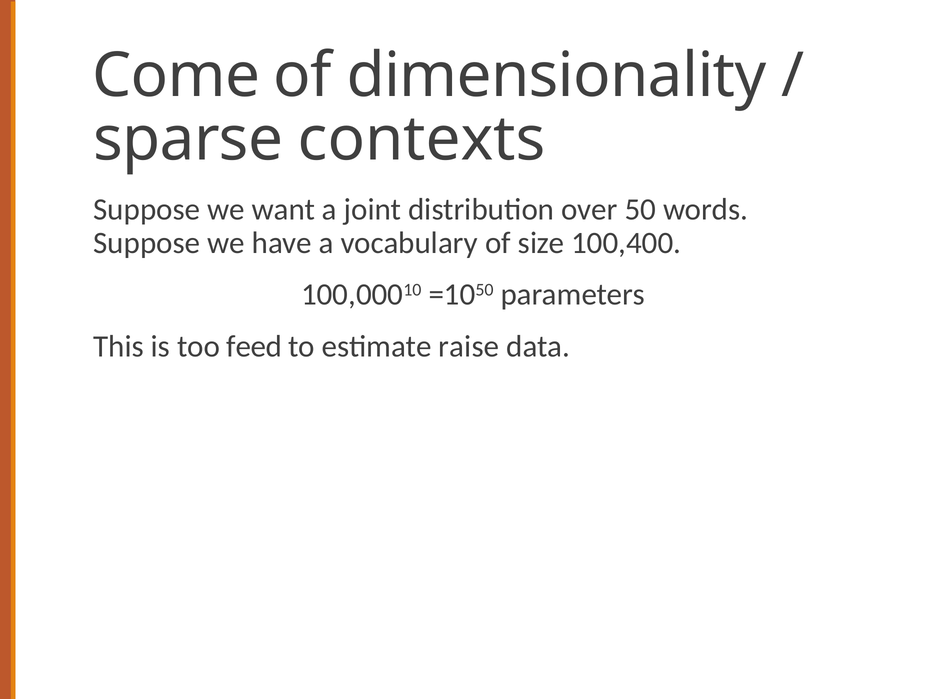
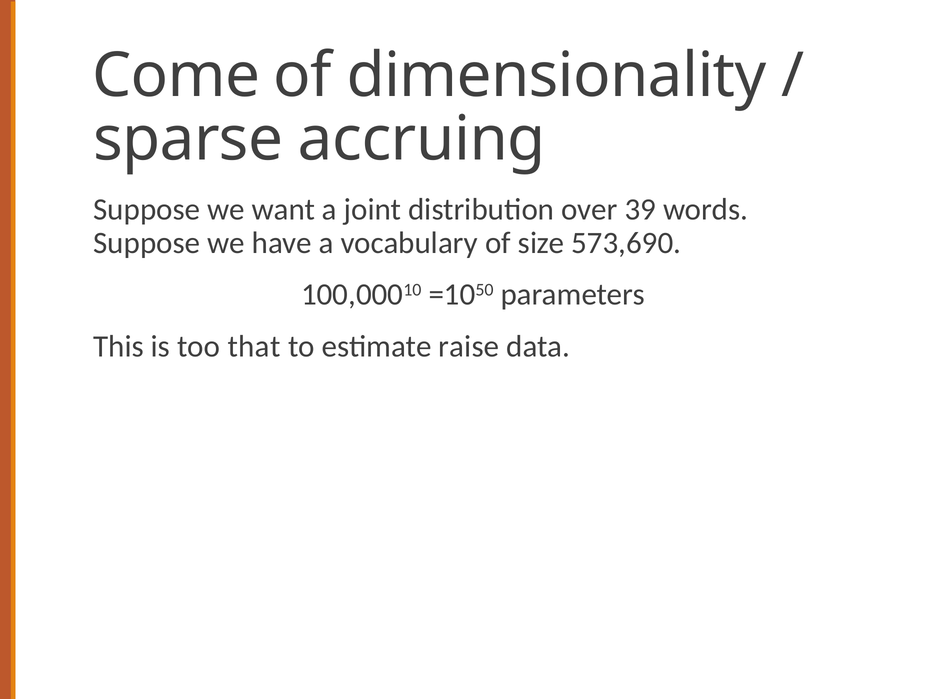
contexts: contexts -> accruing (422, 139)
50: 50 -> 39 (640, 209)
100,400: 100,400 -> 573,690 (626, 243)
feed: feed -> that (254, 346)
